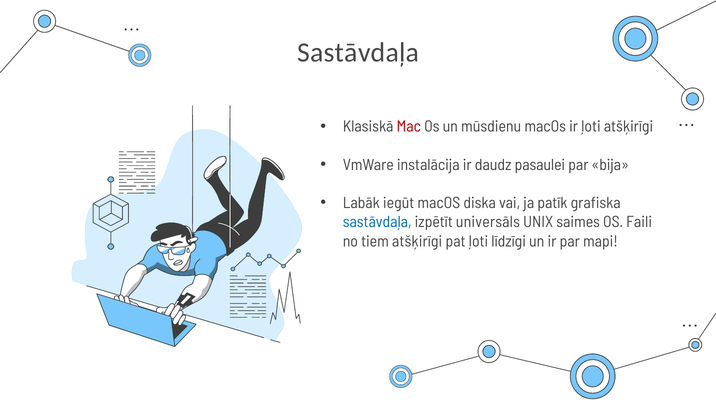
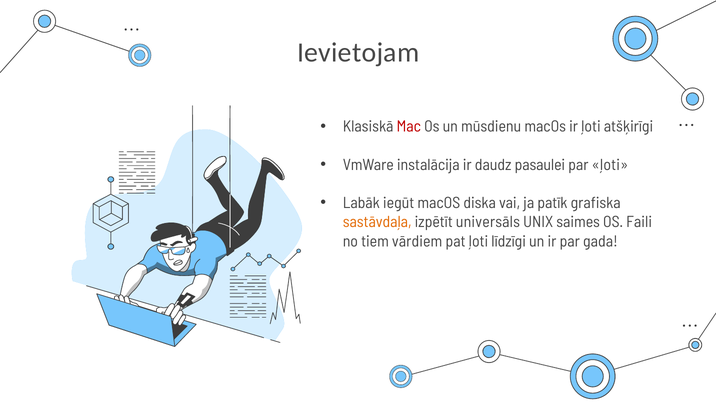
Sastāvdaļa: Sastāvdaļa -> Ievietojam (358, 52)
par bija: bija -> ļoti (610, 165)
sastāvdaļa colour: blue -> orange (377, 222)
tiem atšķirīgi: atšķirīgi -> vārdiem (417, 241)
mapi: mapi -> gada (600, 241)
